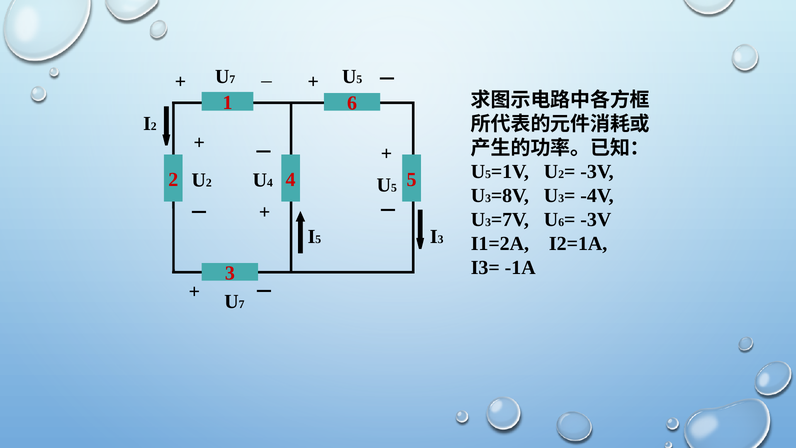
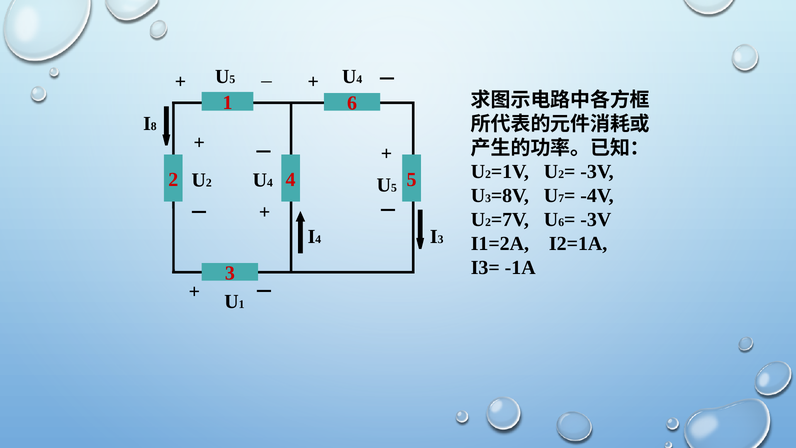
7: 7 -> 5 (232, 79)
5: 5 -> 4 (359, 79)
2: 2 -> 8 (154, 126)
5: 5 -> 2 (488, 175)
3: 3 -> 7 (561, 198)
3: 3 -> 2 (488, 222)
5: 5 -> 4 (318, 239)
7: 7 -> 1 (242, 304)
